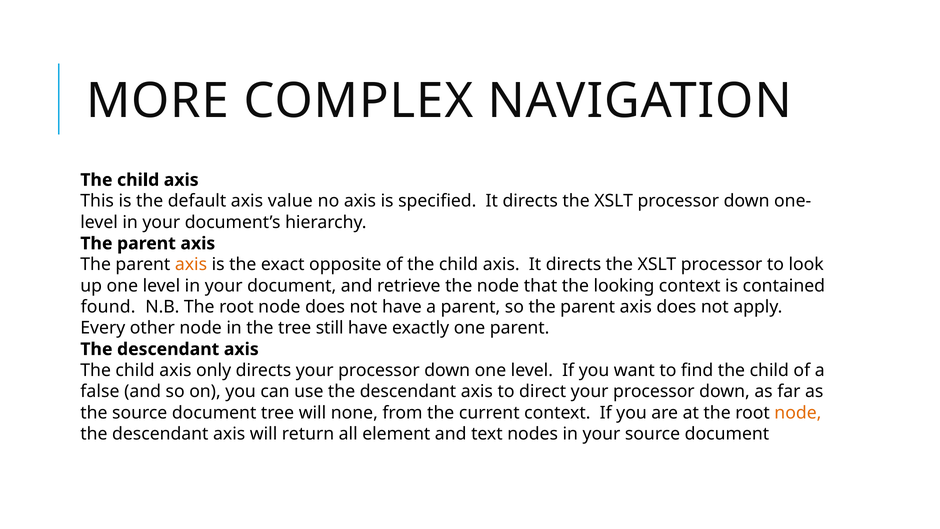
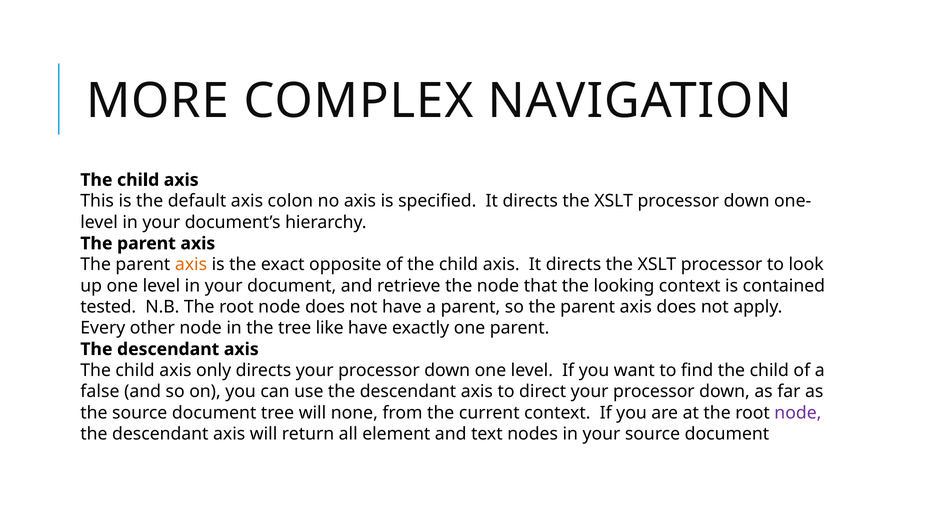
value: value -> colon (290, 201)
found: found -> tested (108, 307)
still: still -> like (330, 328)
node colour: orange -> purple (798, 413)
